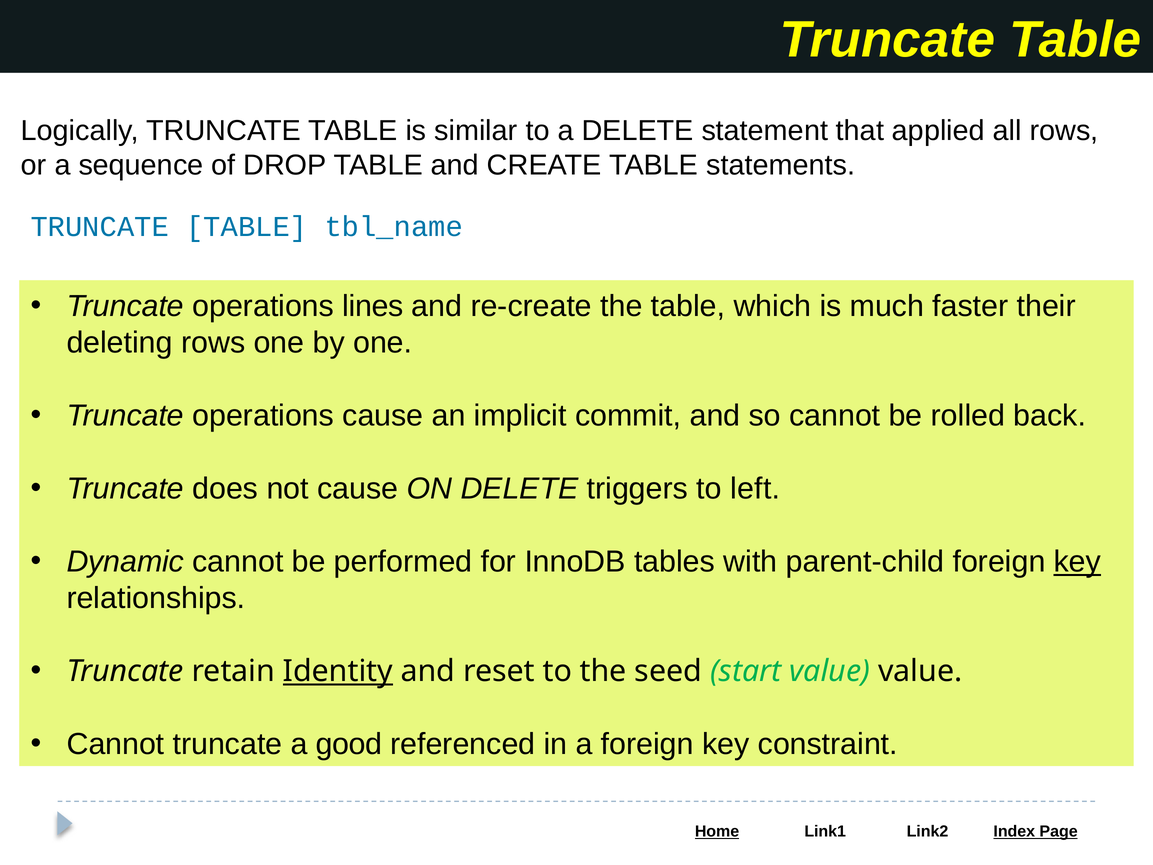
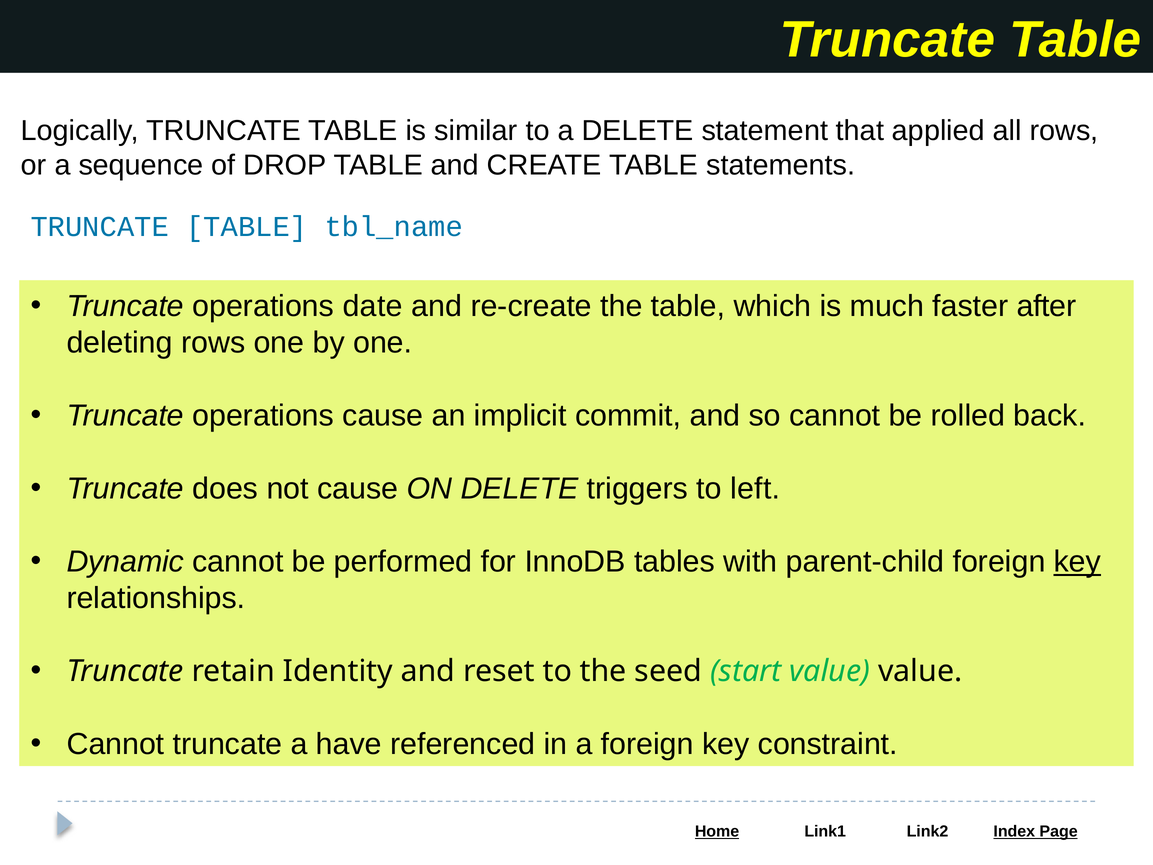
lines: lines -> date (373, 306)
their: their -> after (1046, 306)
Identity underline: present -> none (338, 671)
good: good -> have (349, 744)
